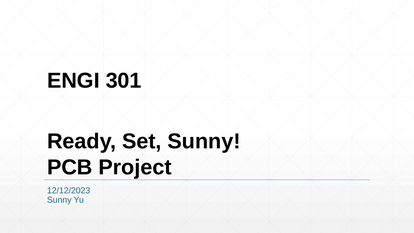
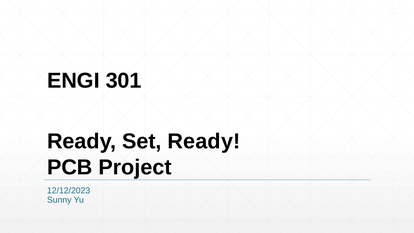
Set Sunny: Sunny -> Ready (204, 141)
